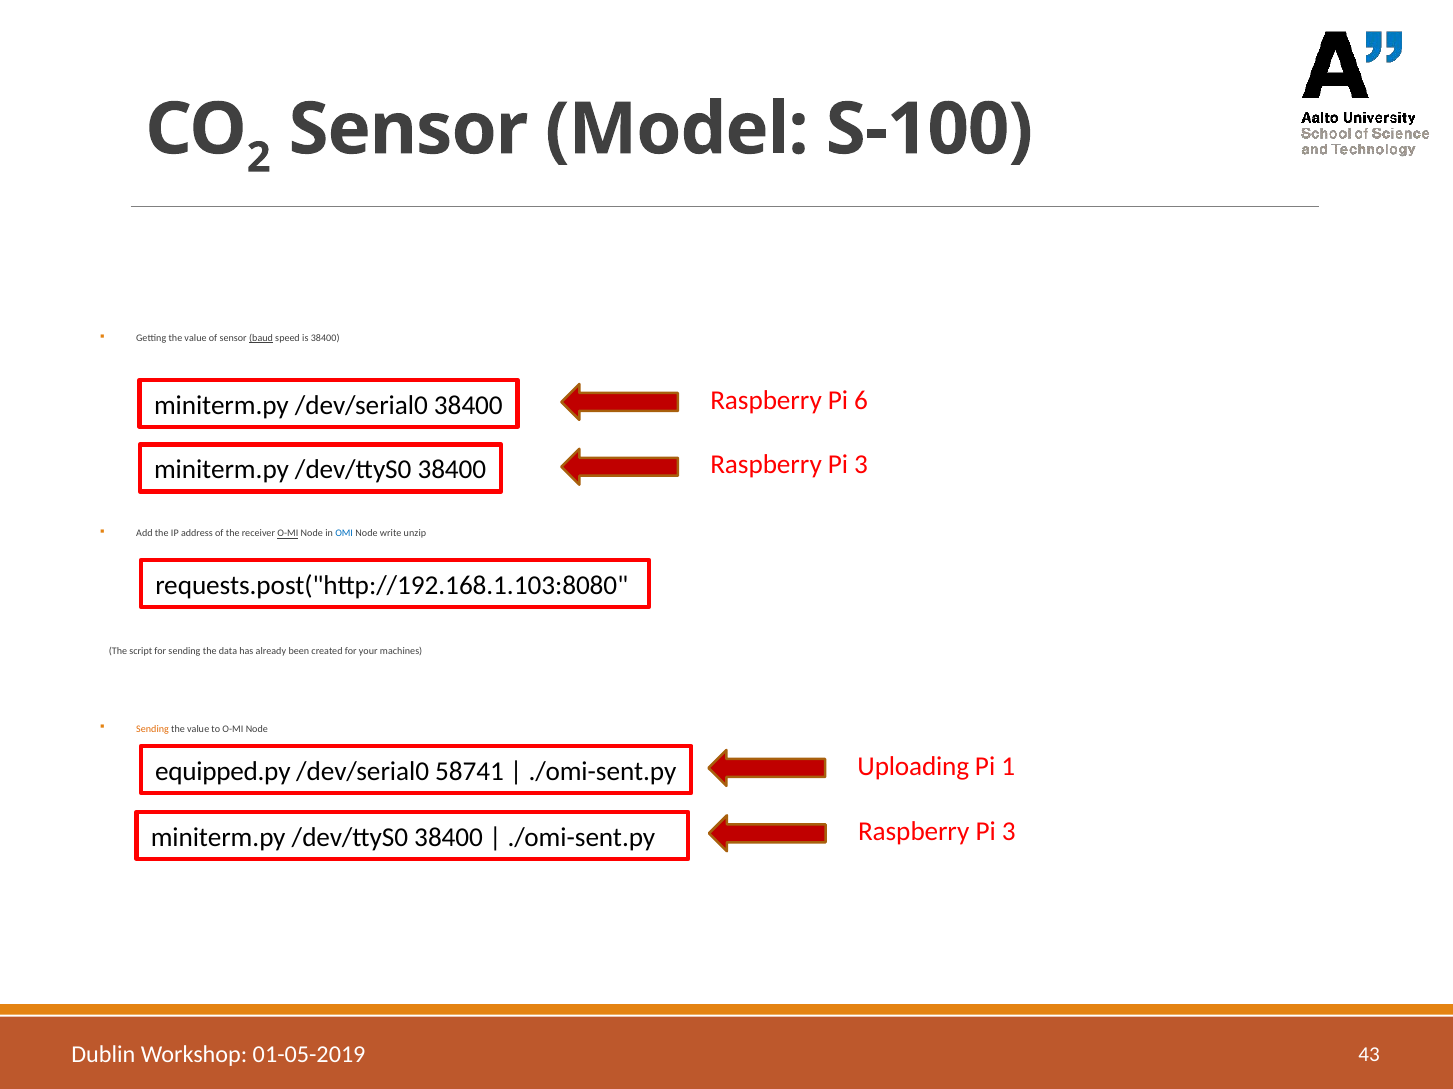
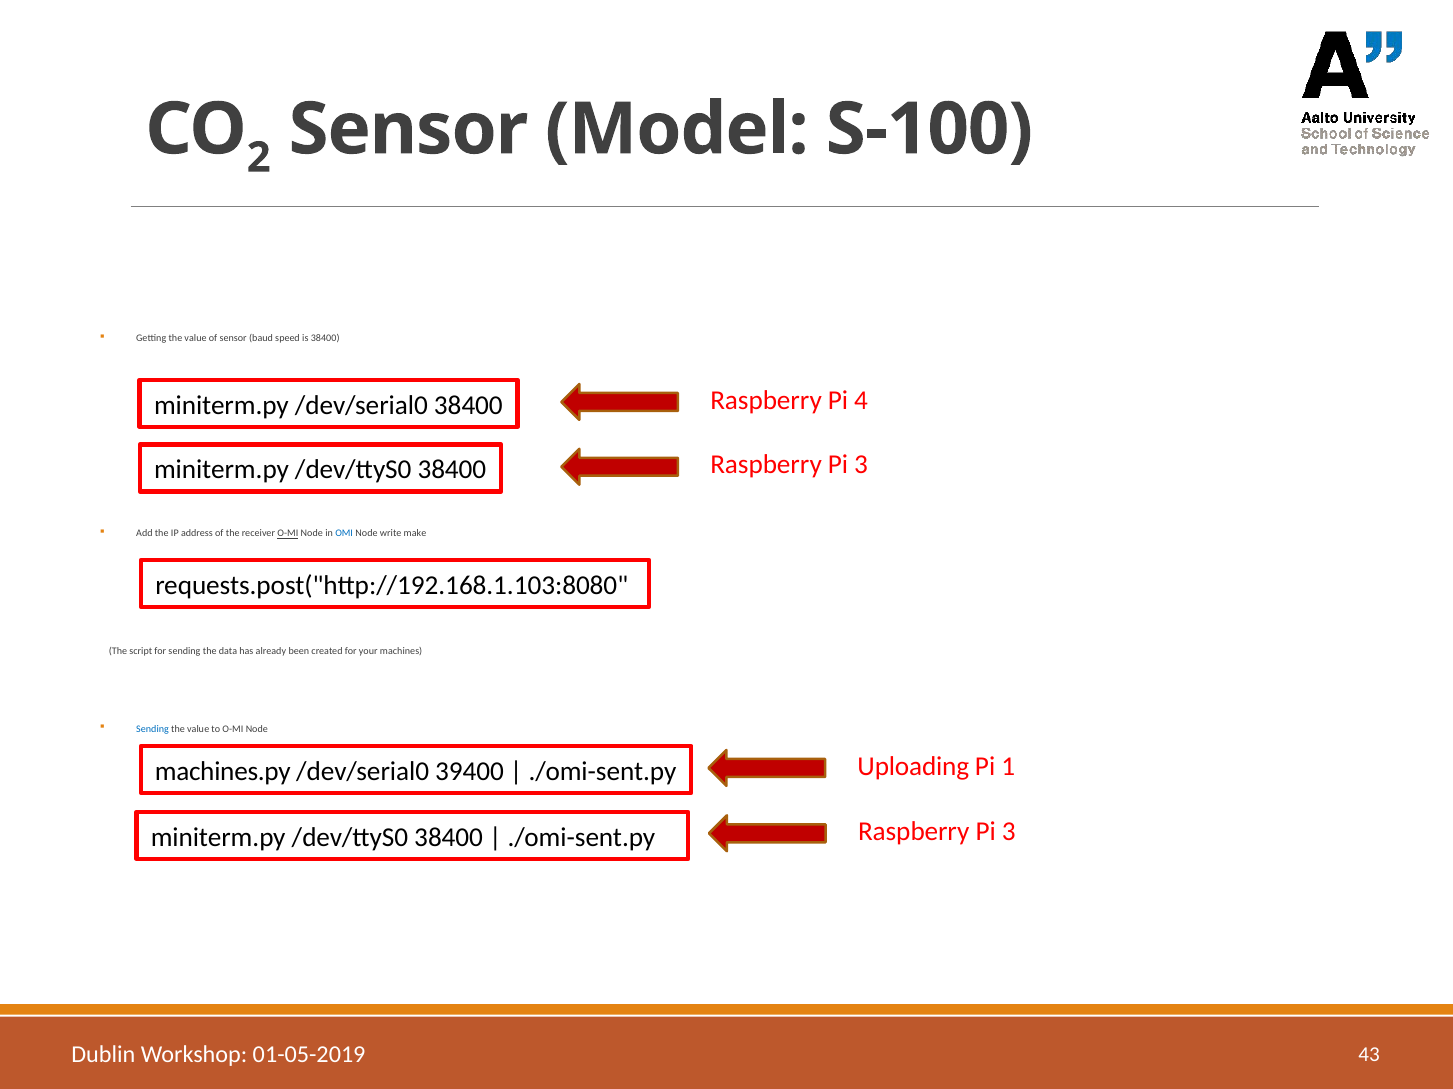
baud underline: present -> none (261, 339)
6: 6 -> 4 (861, 400)
unzip: unzip -> make (415, 534)
Sending colour: orange -> blue (153, 729)
equipped.py: equipped.py -> machines.py (223, 772)
58741: 58741 -> 39400 (470, 772)
